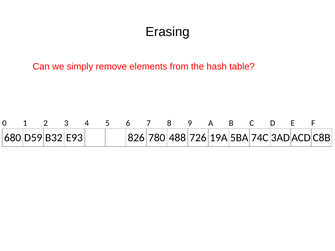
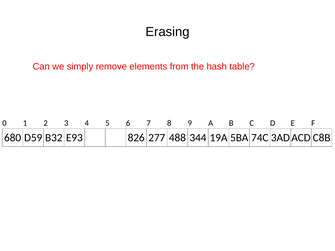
780: 780 -> 277 (157, 138)
726: 726 -> 344 (198, 138)
